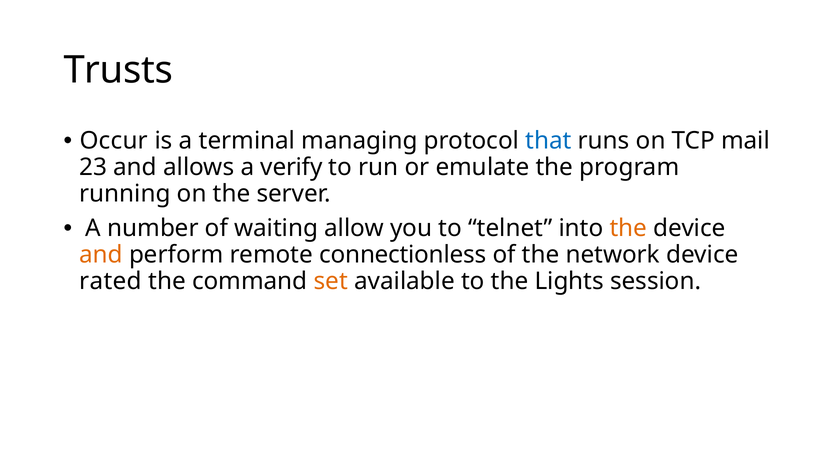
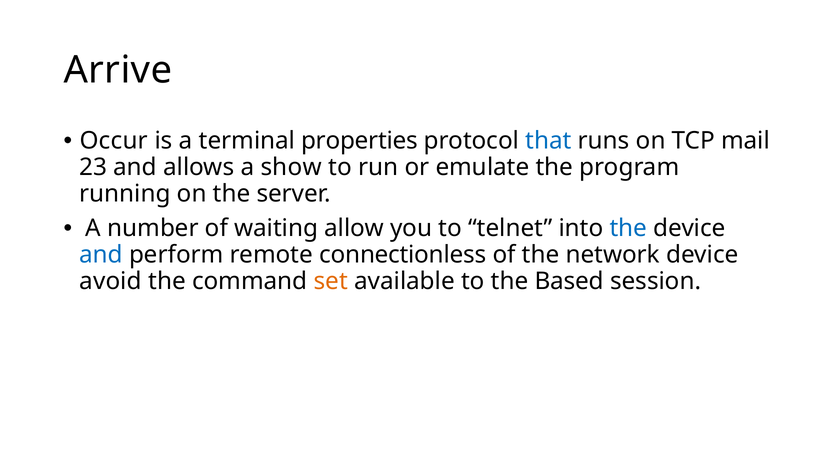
Trusts: Trusts -> Arrive (118, 70)
managing: managing -> properties (360, 141)
verify: verify -> show (291, 167)
the colour: orange -> blue (628, 229)
and colour: orange -> blue (101, 255)
rated: rated -> avoid (111, 281)
Lights: Lights -> Based (569, 281)
